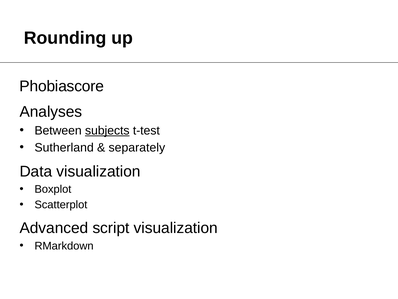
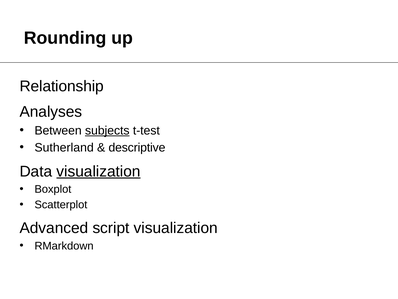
Phobiascore: Phobiascore -> Relationship (62, 86)
separately: separately -> descriptive (137, 147)
visualization underline: none -> present (99, 171)
